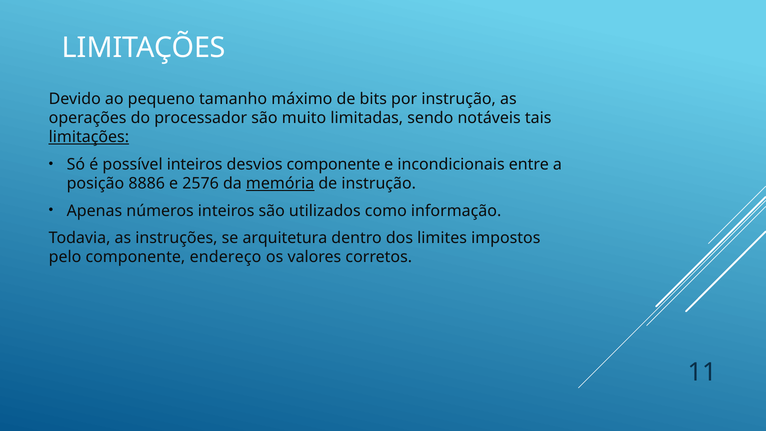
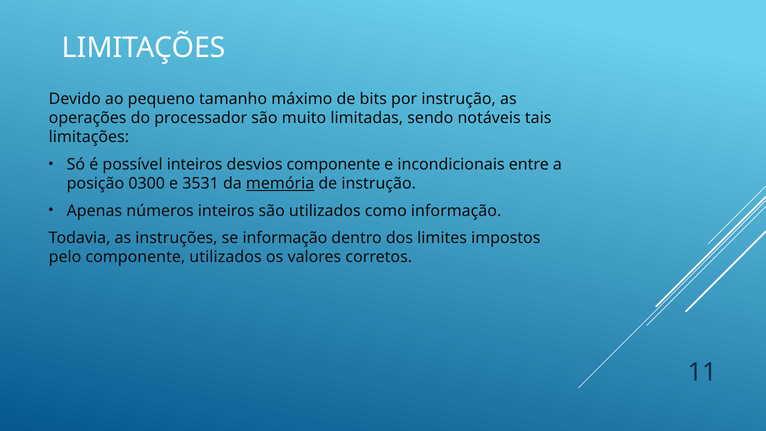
limitações underline: present -> none (89, 137)
8886: 8886 -> 0300 (147, 184)
2576: 2576 -> 3531 (201, 184)
se arquitetura: arquitetura -> informação (285, 238)
componente endereço: endereço -> utilizados (226, 257)
